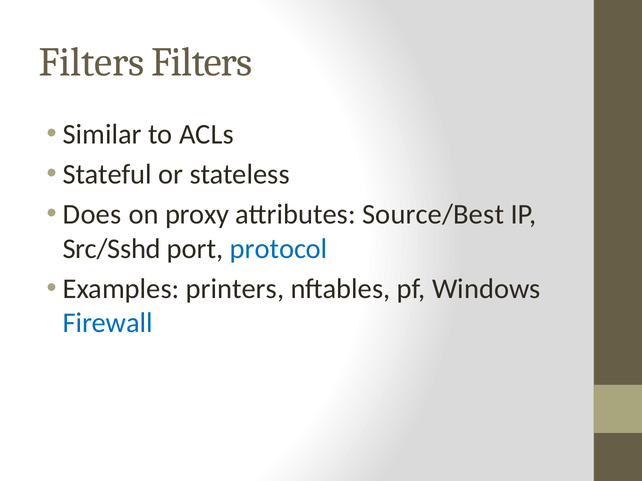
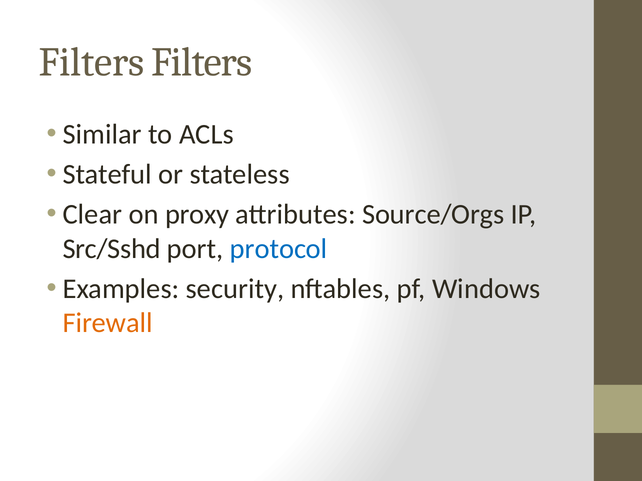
Does: Does -> Clear (92, 215)
Source/Best: Source/Best -> Source/Orgs (433, 215)
printers: printers -> security (235, 289)
Firewall colour: blue -> orange (108, 323)
